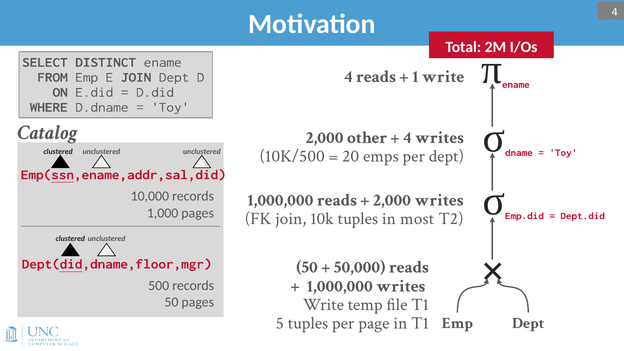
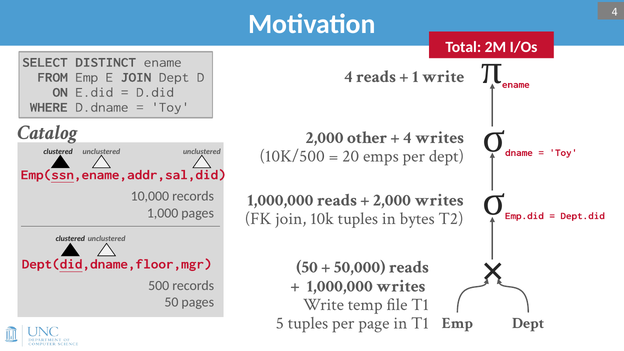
most: most -> bytes (417, 219)
